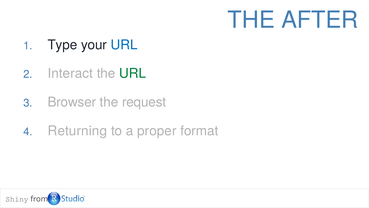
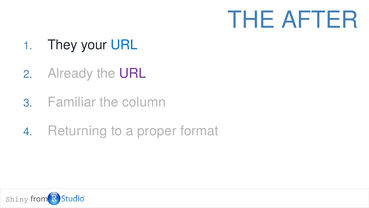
Type: Type -> They (62, 45)
Interact: Interact -> Already (70, 73)
URL colour: green -> purple (133, 73)
Browser: Browser -> Familiar (72, 102)
request: request -> column (144, 102)
